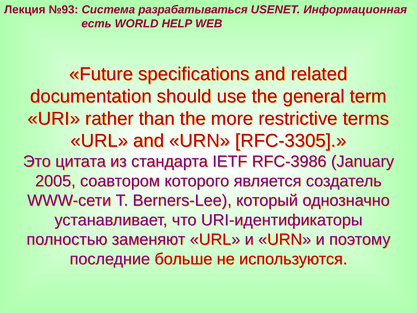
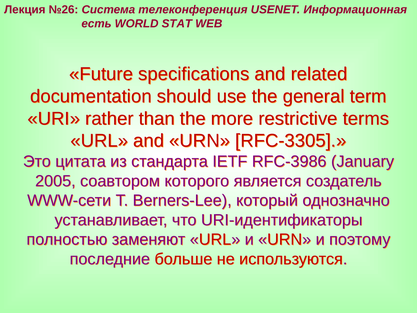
№93: №93 -> №26 (64, 10)
разрабатываться: разрабатываться -> телеконференция (193, 10)
HELP: HELP -> STAT (177, 24)
